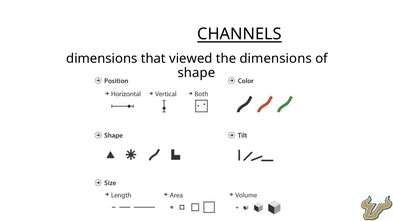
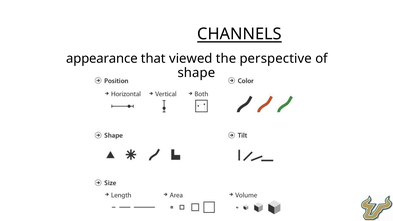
dimensions: dimensions -> appearance (102, 59)
the dimensions: dimensions -> perspective (276, 59)
